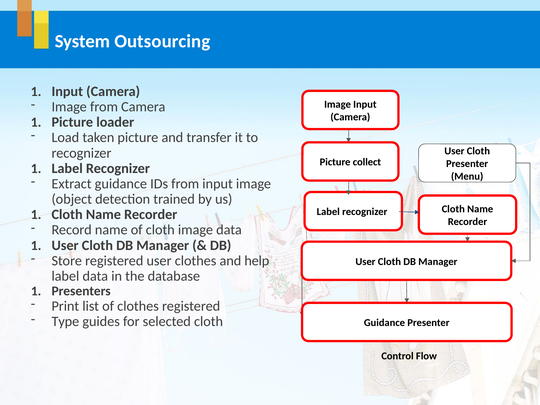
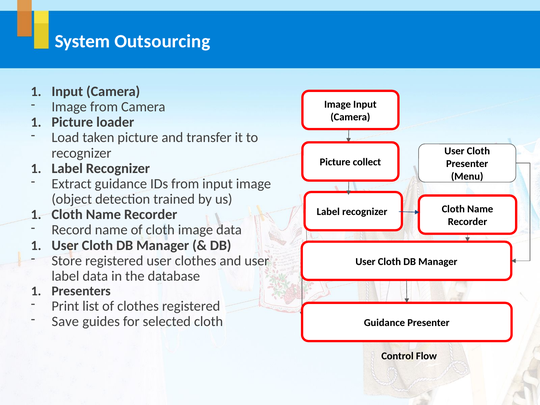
and help: help -> user (257, 261)
Type: Type -> Save (65, 321)
